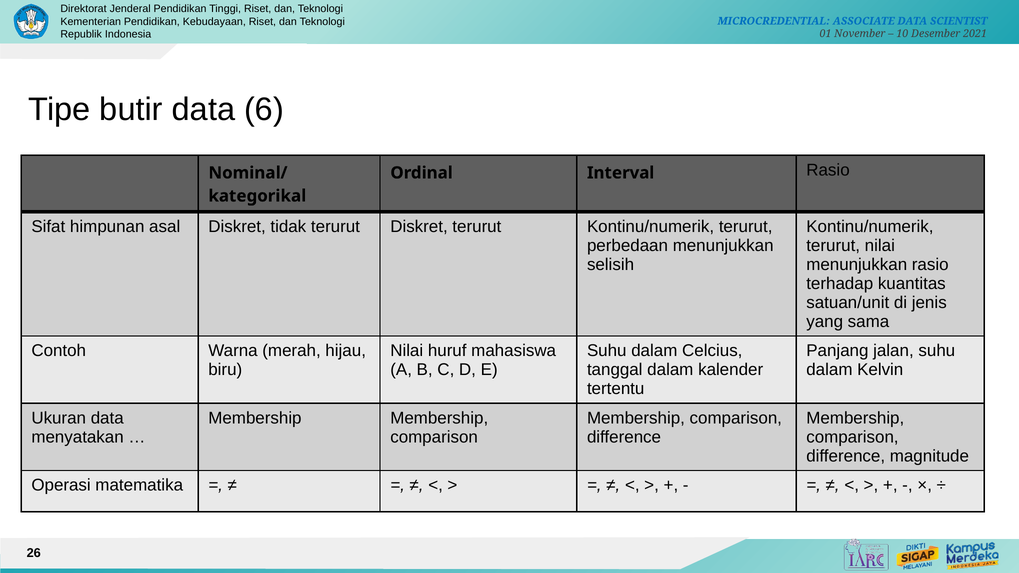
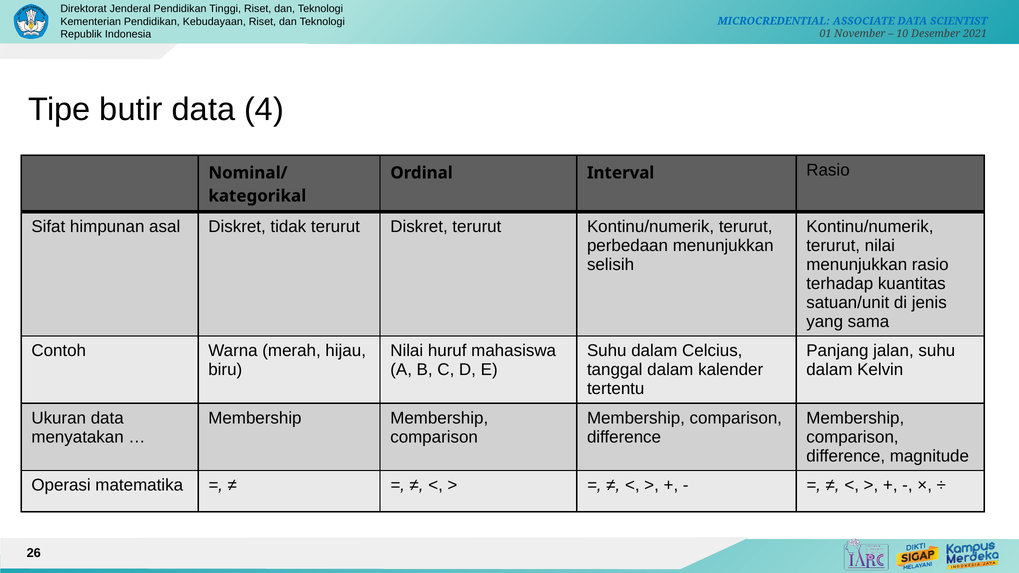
6: 6 -> 4 (264, 109)
